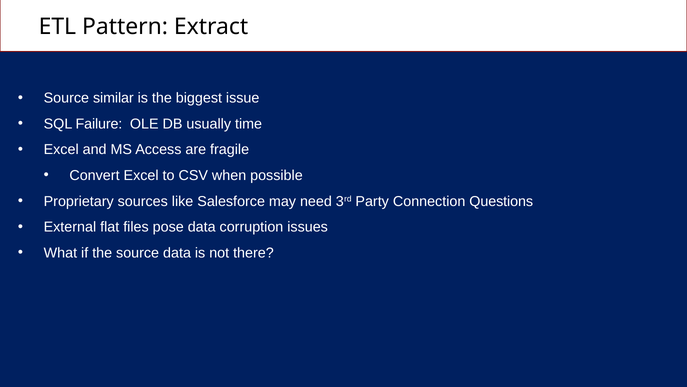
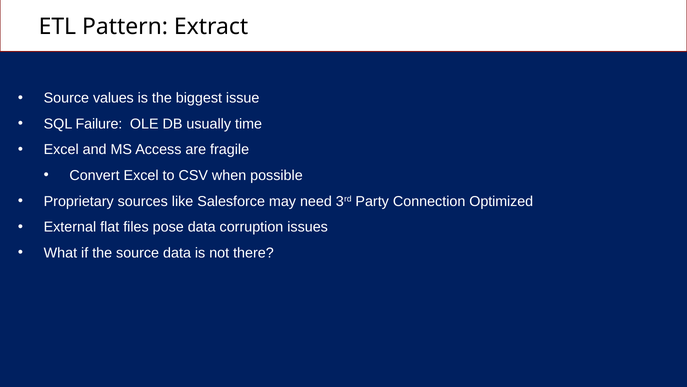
similar: similar -> values (113, 98)
Questions: Questions -> Optimized (501, 201)
